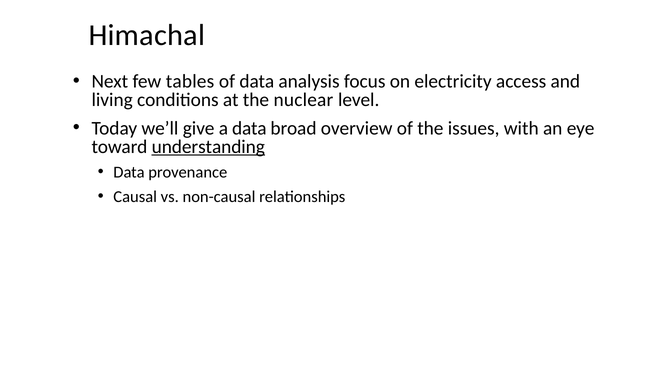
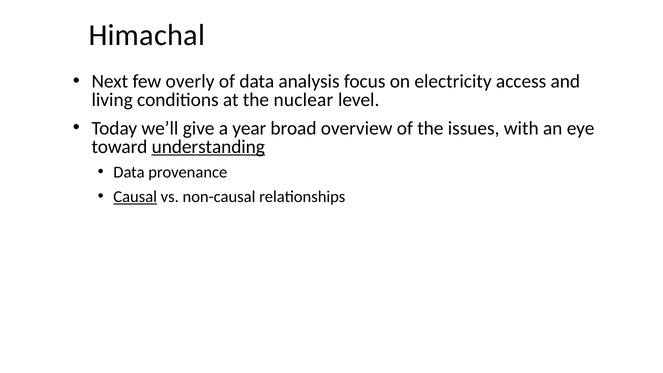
tables: tables -> overly (190, 81)
a data: data -> year (249, 128)
Causal underline: none -> present (135, 197)
